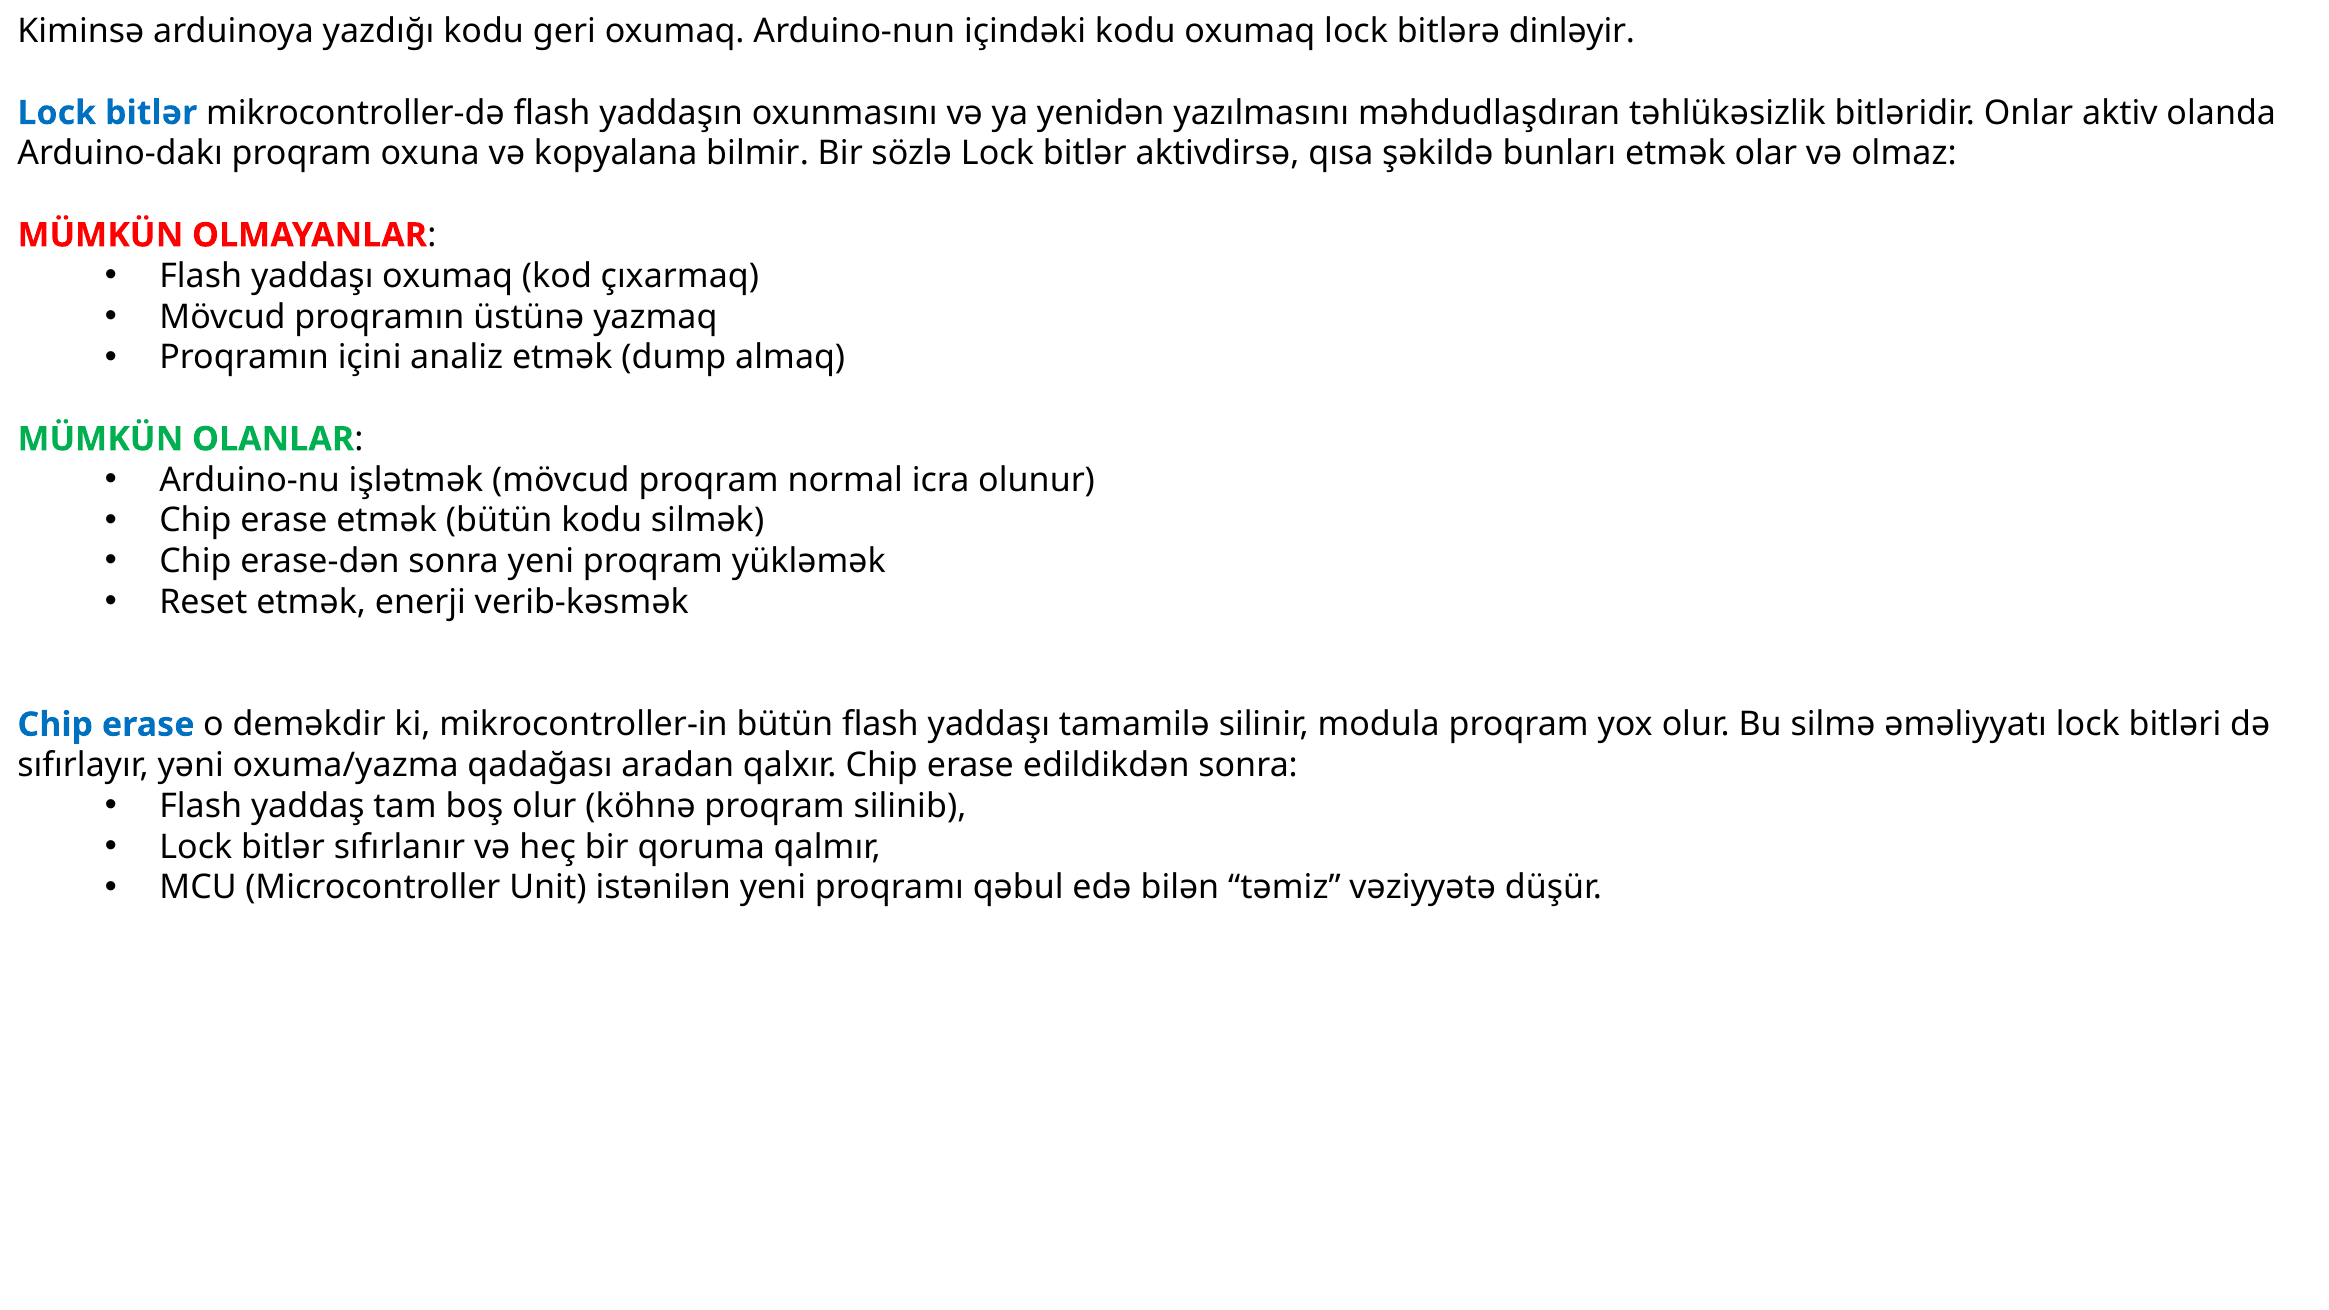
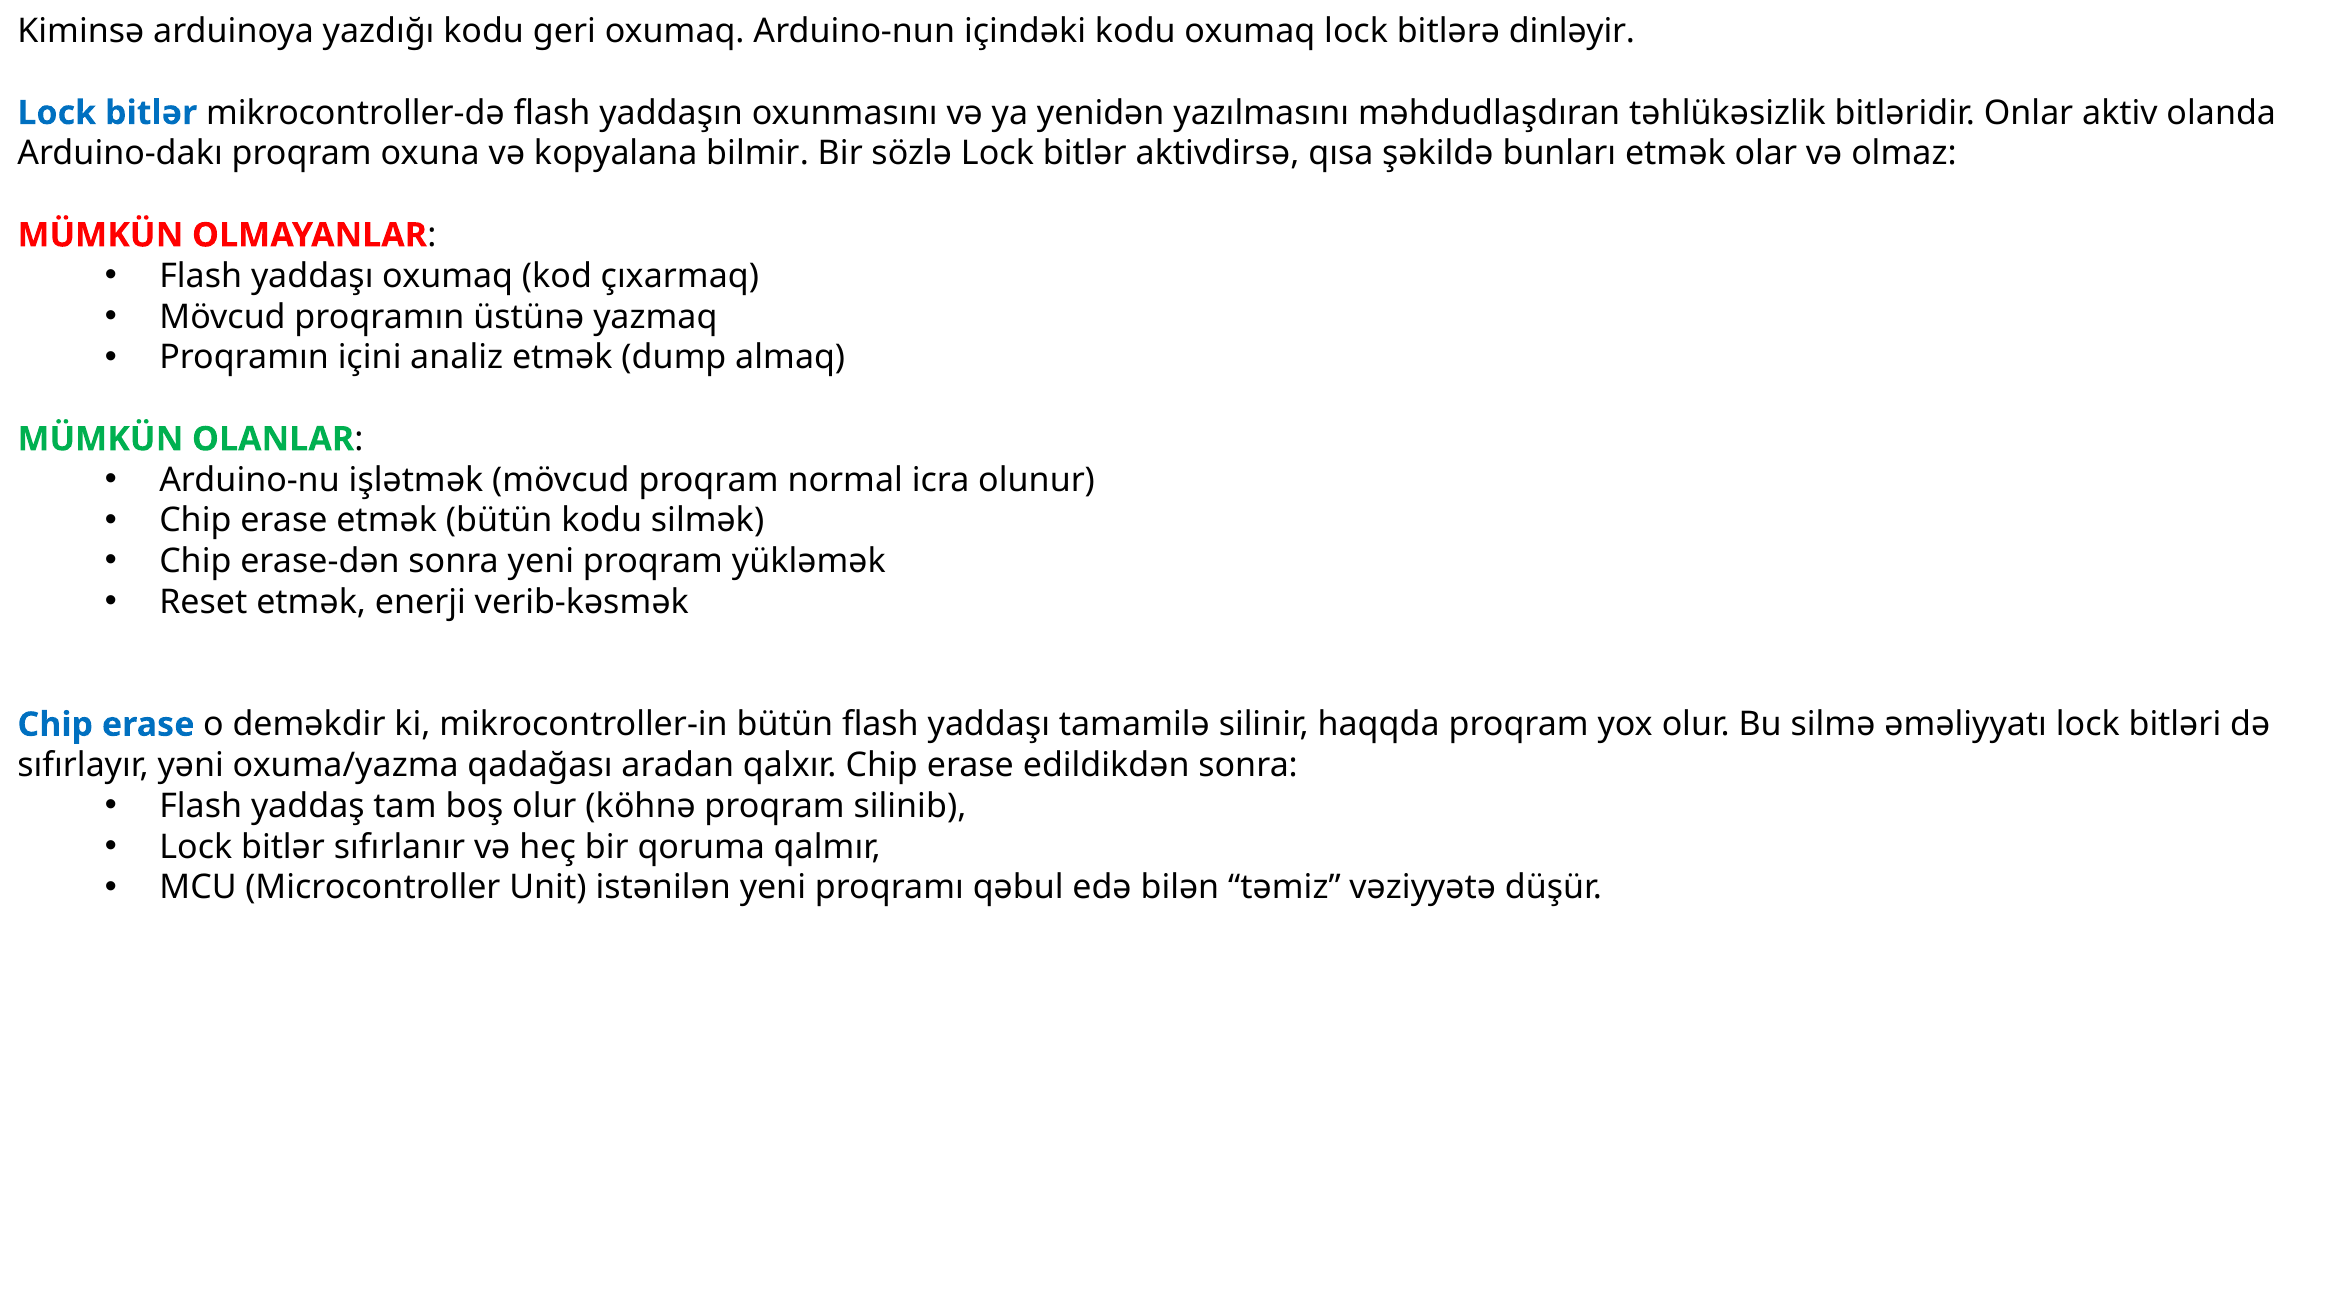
modula: modula -> haqqda (1379, 725)
